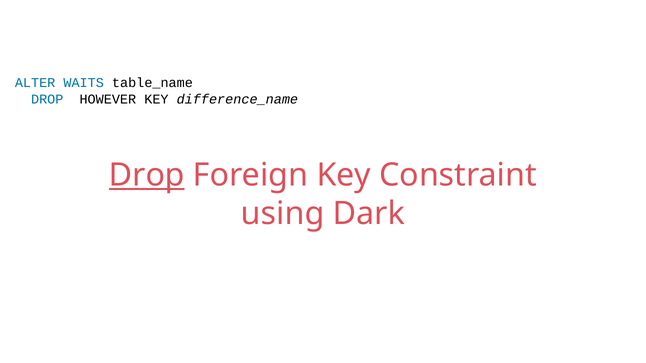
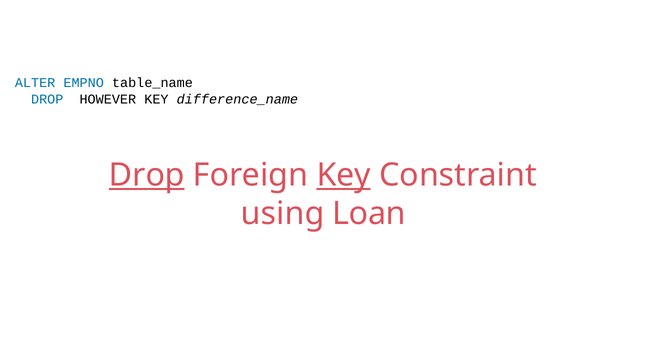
WAITS: WAITS -> EMPNO (84, 83)
Key underline: none -> present (344, 175)
Dark: Dark -> Loan (369, 214)
